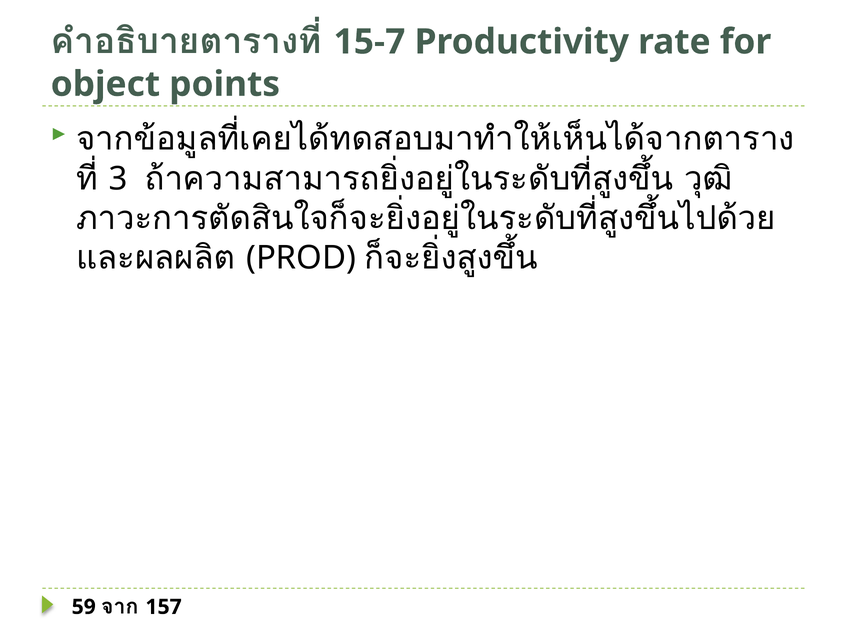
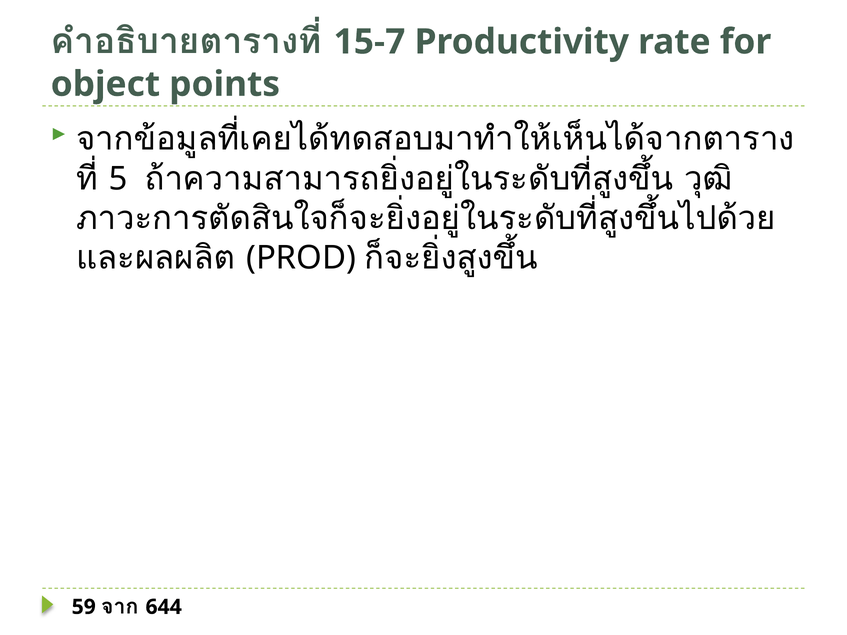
3: 3 -> 5 (118, 179)
157: 157 -> 644 (164, 607)
